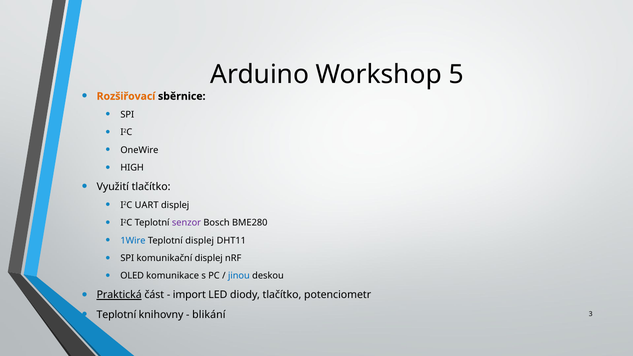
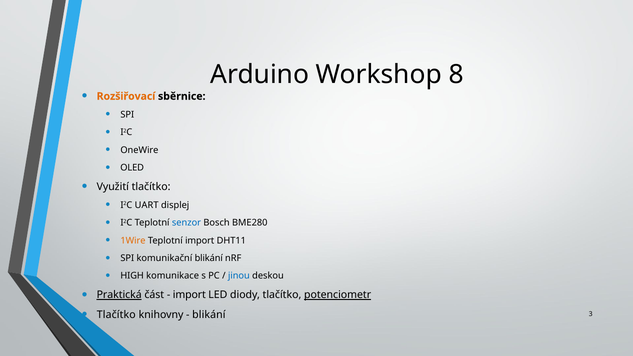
5: 5 -> 8 (456, 74)
HIGH: HIGH -> OLED (132, 168)
senzor colour: purple -> blue (186, 223)
1Wire colour: blue -> orange (133, 241)
Teplotní displej: displej -> import (200, 241)
komunikační displej: displej -> blikání (209, 258)
OLED: OLED -> HIGH (132, 276)
potenciometr underline: none -> present (338, 295)
Teplotní: Teplotní -> Tlačítko (116, 315)
